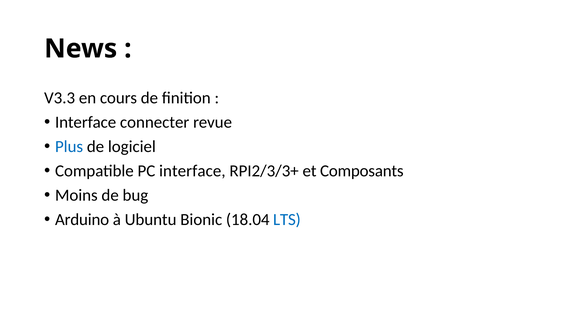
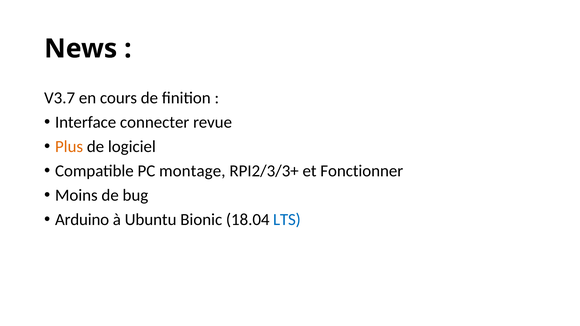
V3.3: V3.3 -> V3.7 (60, 98)
Plus colour: blue -> orange (69, 147)
PC interface: interface -> montage (192, 171)
Composants: Composants -> Fonctionner (362, 171)
